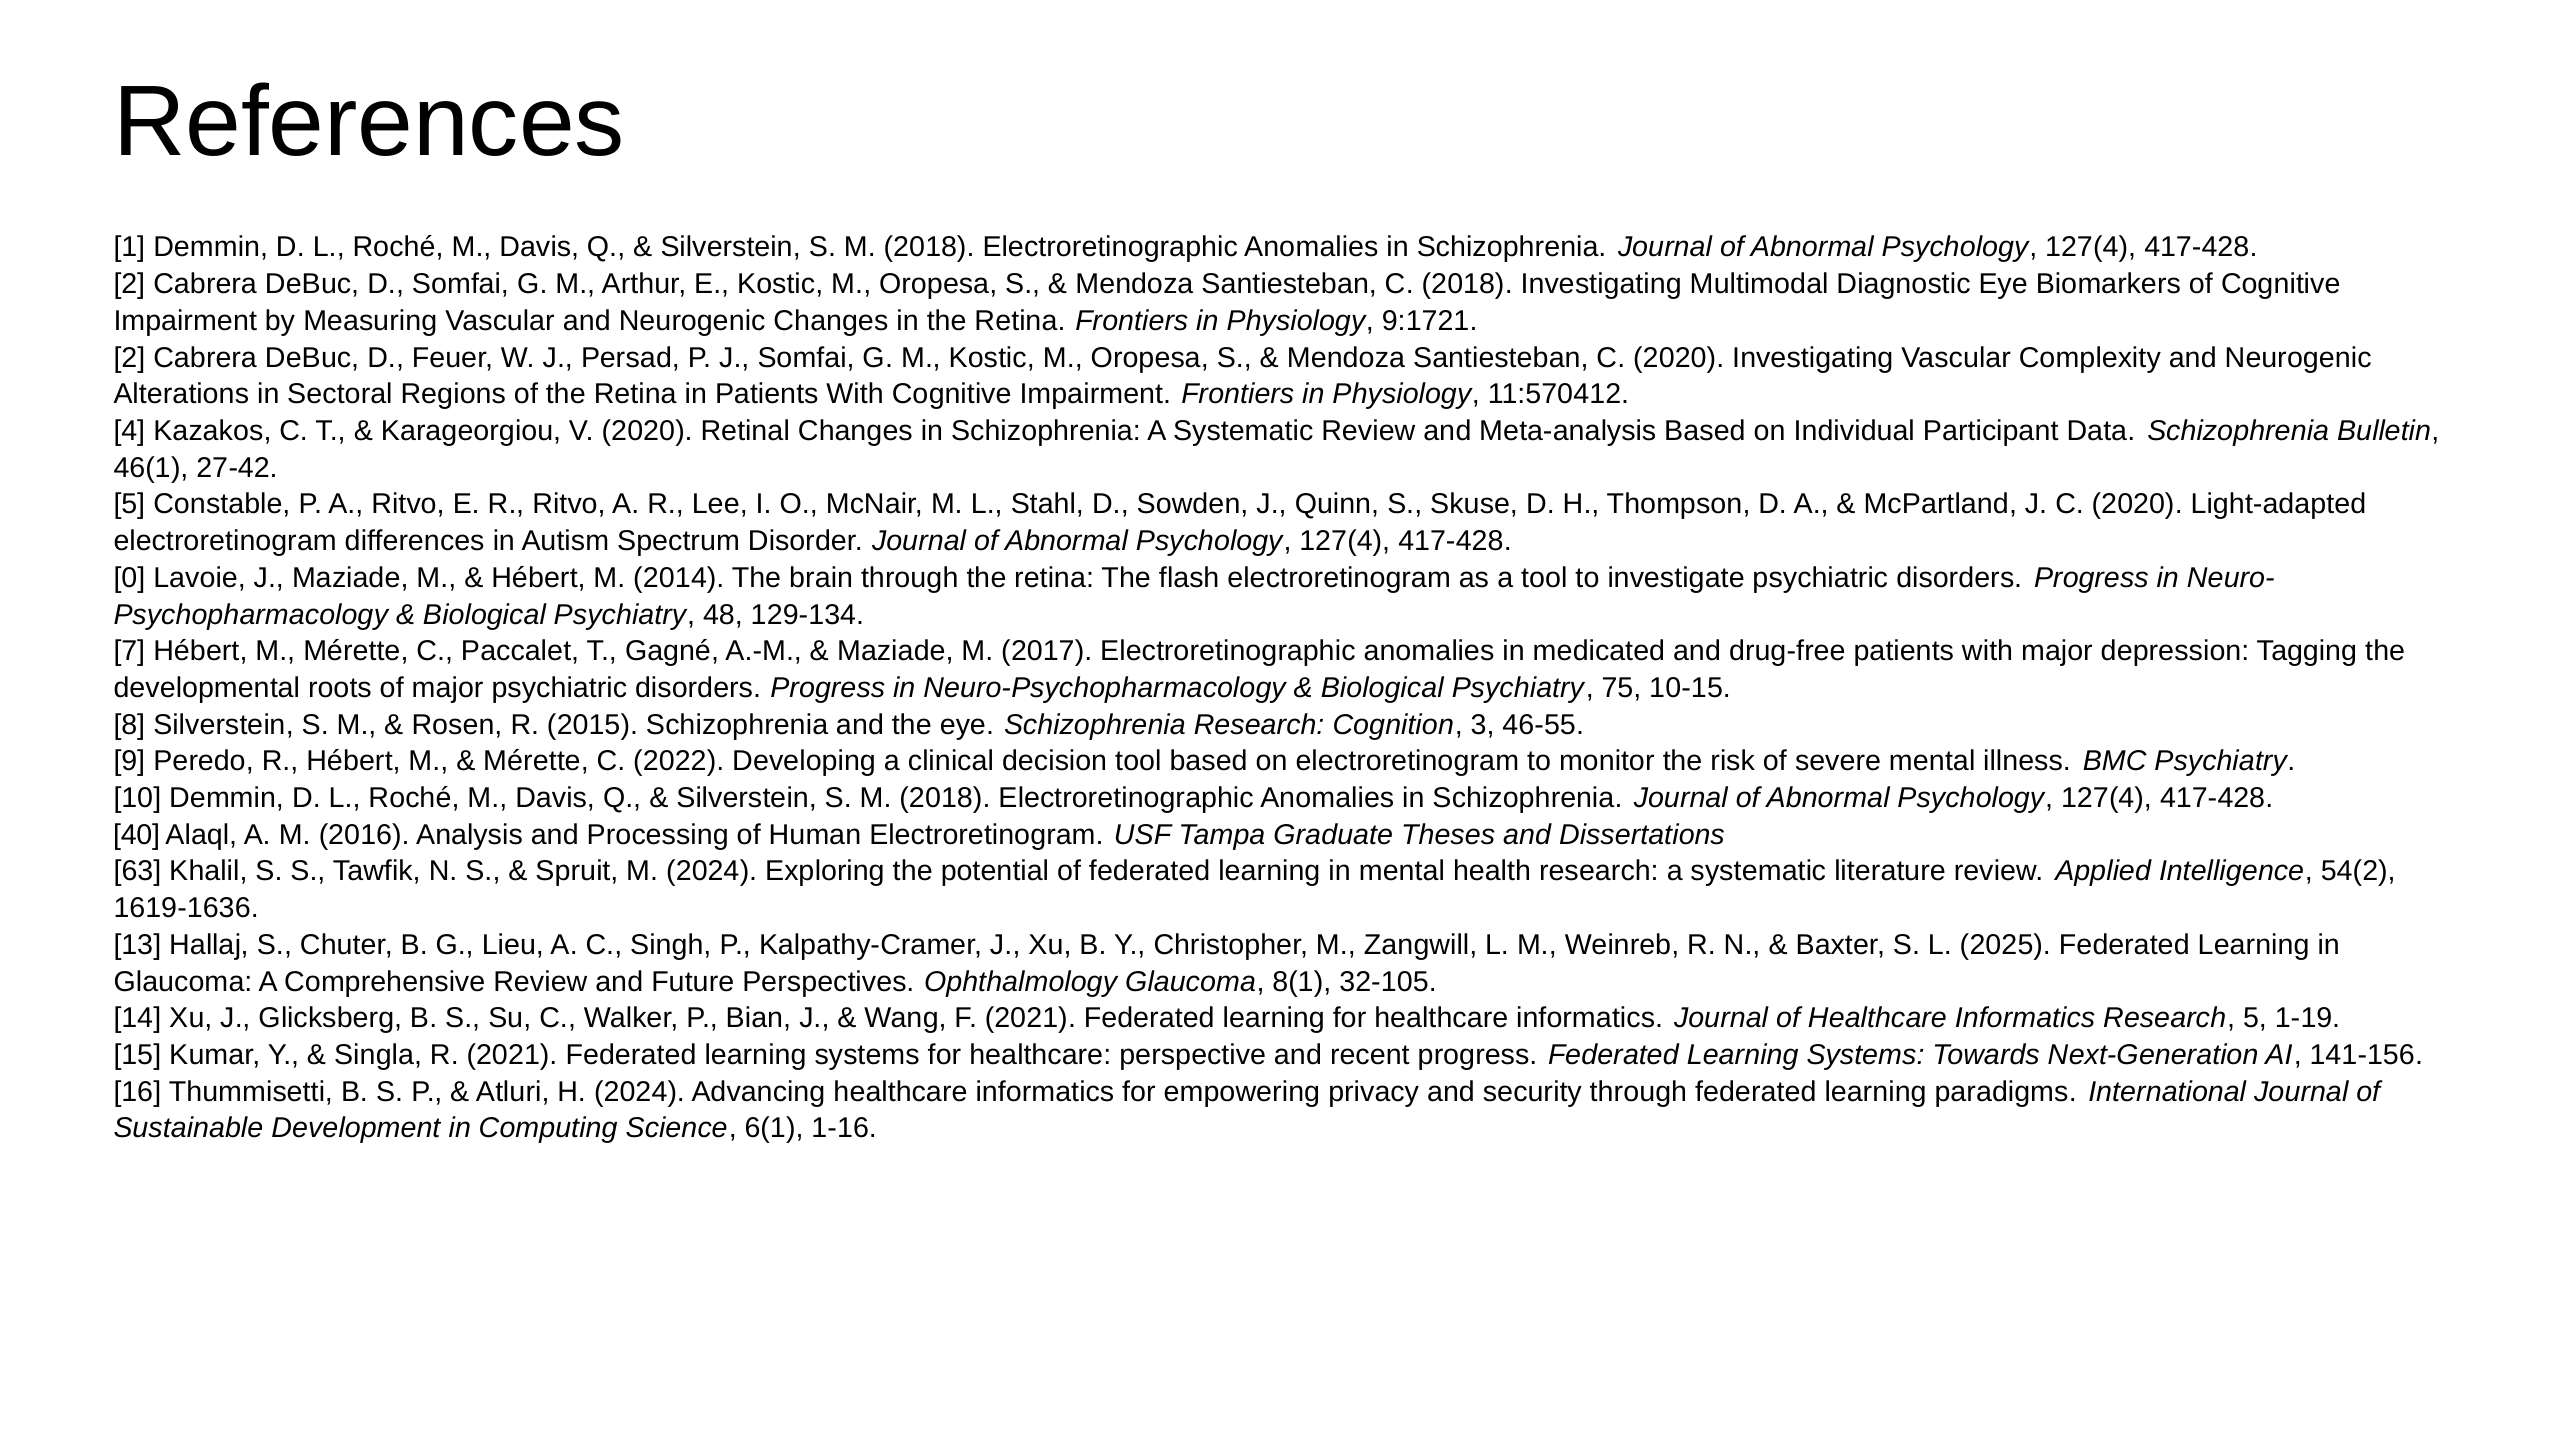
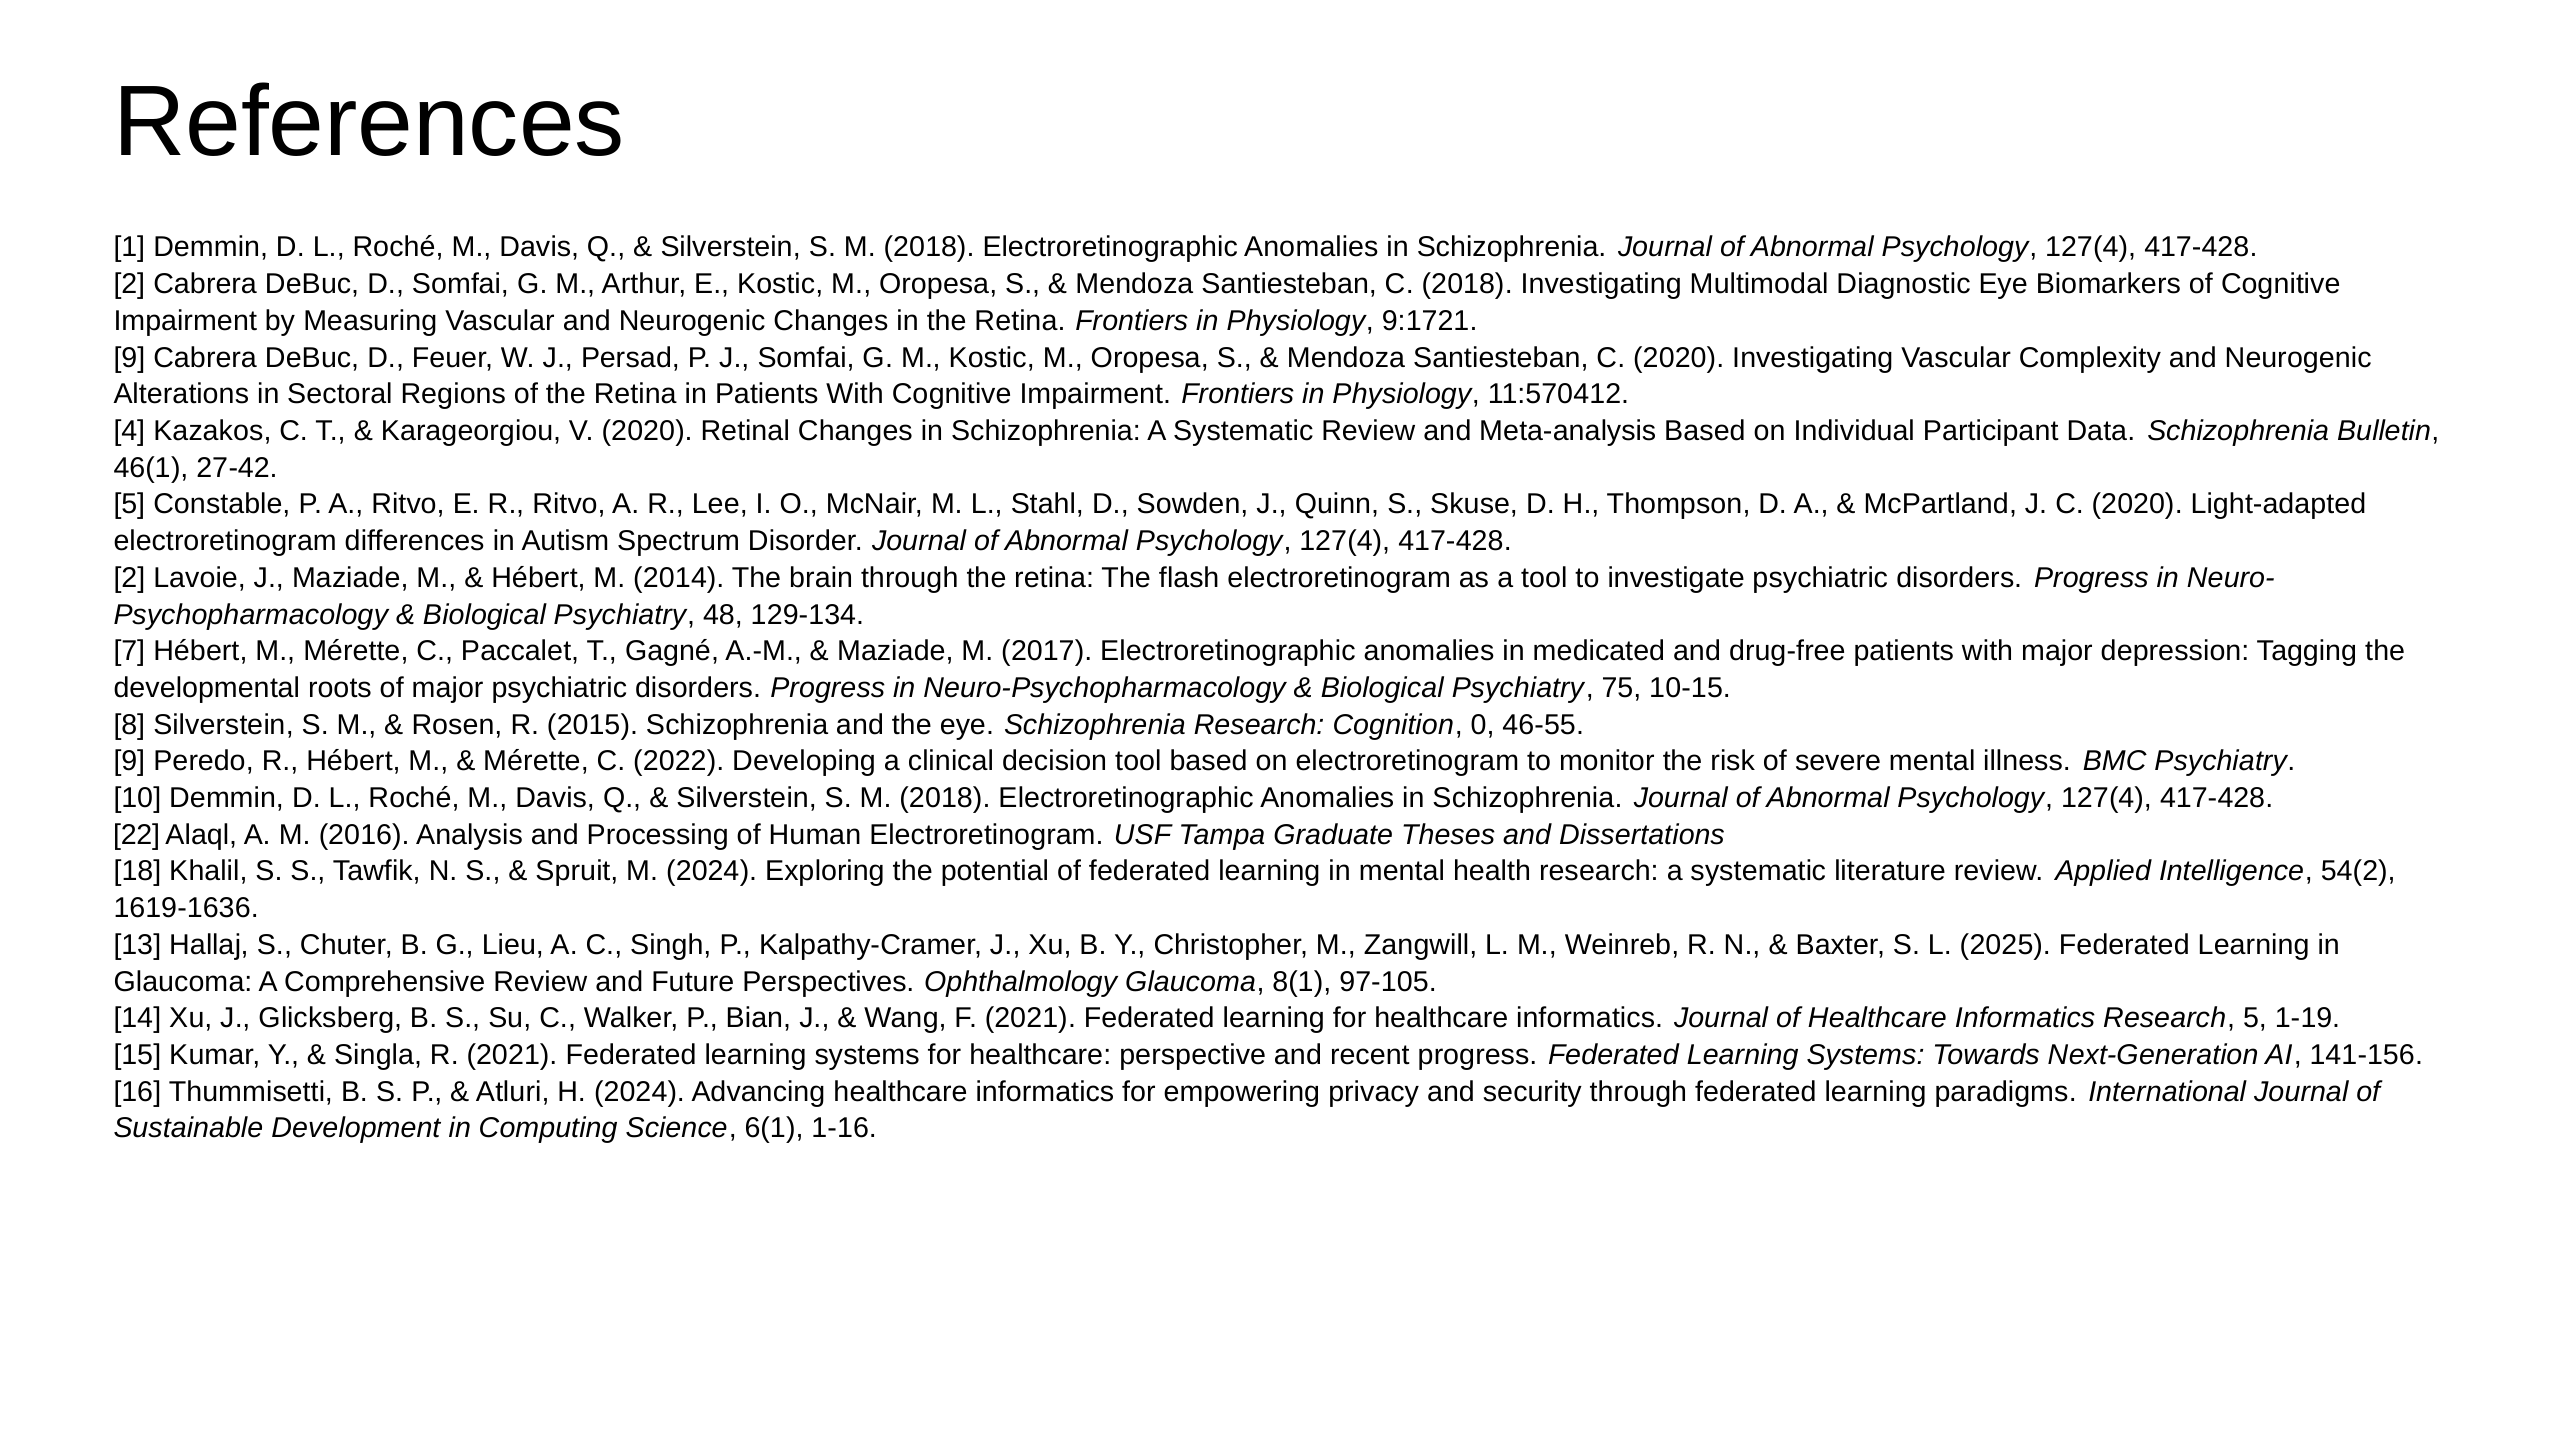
2: 2 -> 9 (129, 358)
0: 0 -> 2 (129, 578)
3: 3 -> 0 (1483, 725)
40: 40 -> 22 (137, 835)
63: 63 -> 18 (137, 872)
32-105: 32-105 -> 97-105 (1388, 982)
